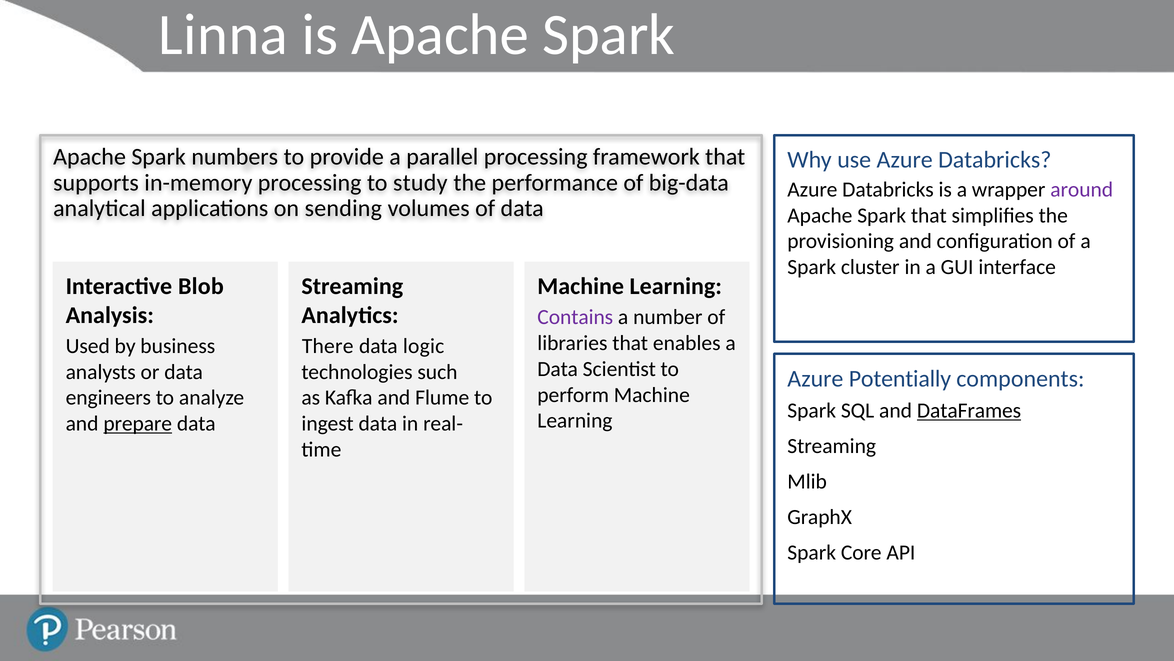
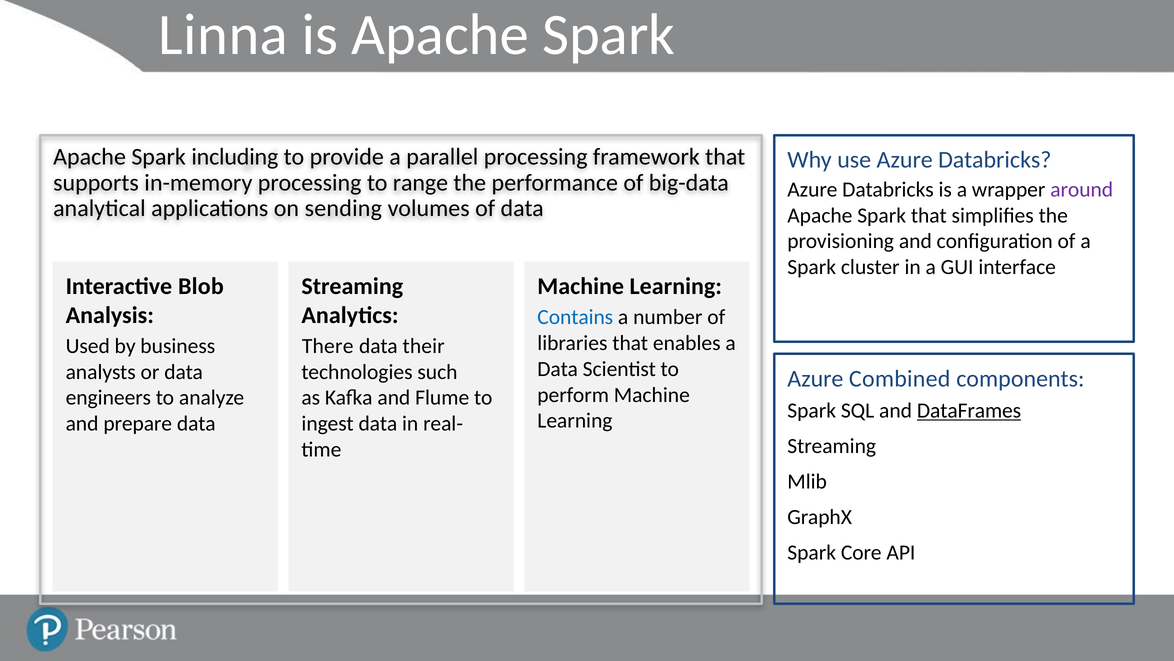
numbers: numbers -> including (235, 156)
study: study -> range (420, 182)
Contains colour: purple -> blue (575, 317)
logic: logic -> their (424, 346)
Potentially: Potentially -> Combined (900, 378)
prepare underline: present -> none (138, 423)
